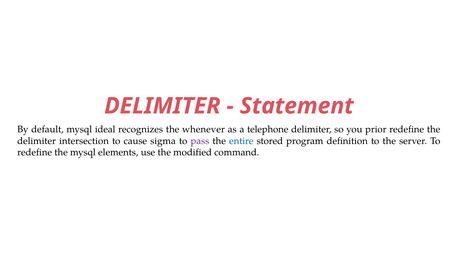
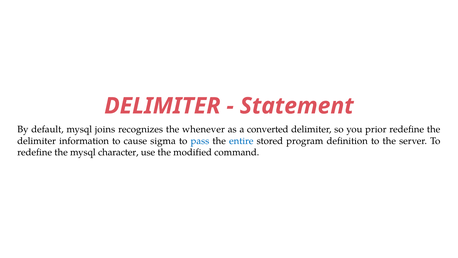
ideal: ideal -> joins (105, 129)
telephone: telephone -> converted (268, 129)
intersection: intersection -> information (84, 141)
pass colour: purple -> blue (200, 141)
elements: elements -> character (118, 152)
